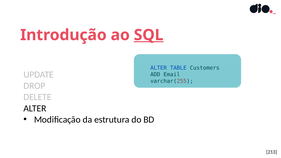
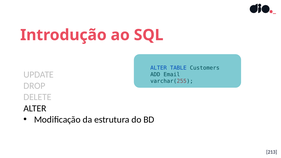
SQL underline: present -> none (149, 35)
